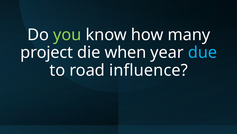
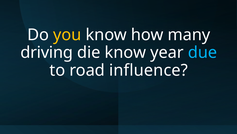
you colour: light green -> yellow (67, 35)
project: project -> driving (47, 52)
die when: when -> know (125, 52)
